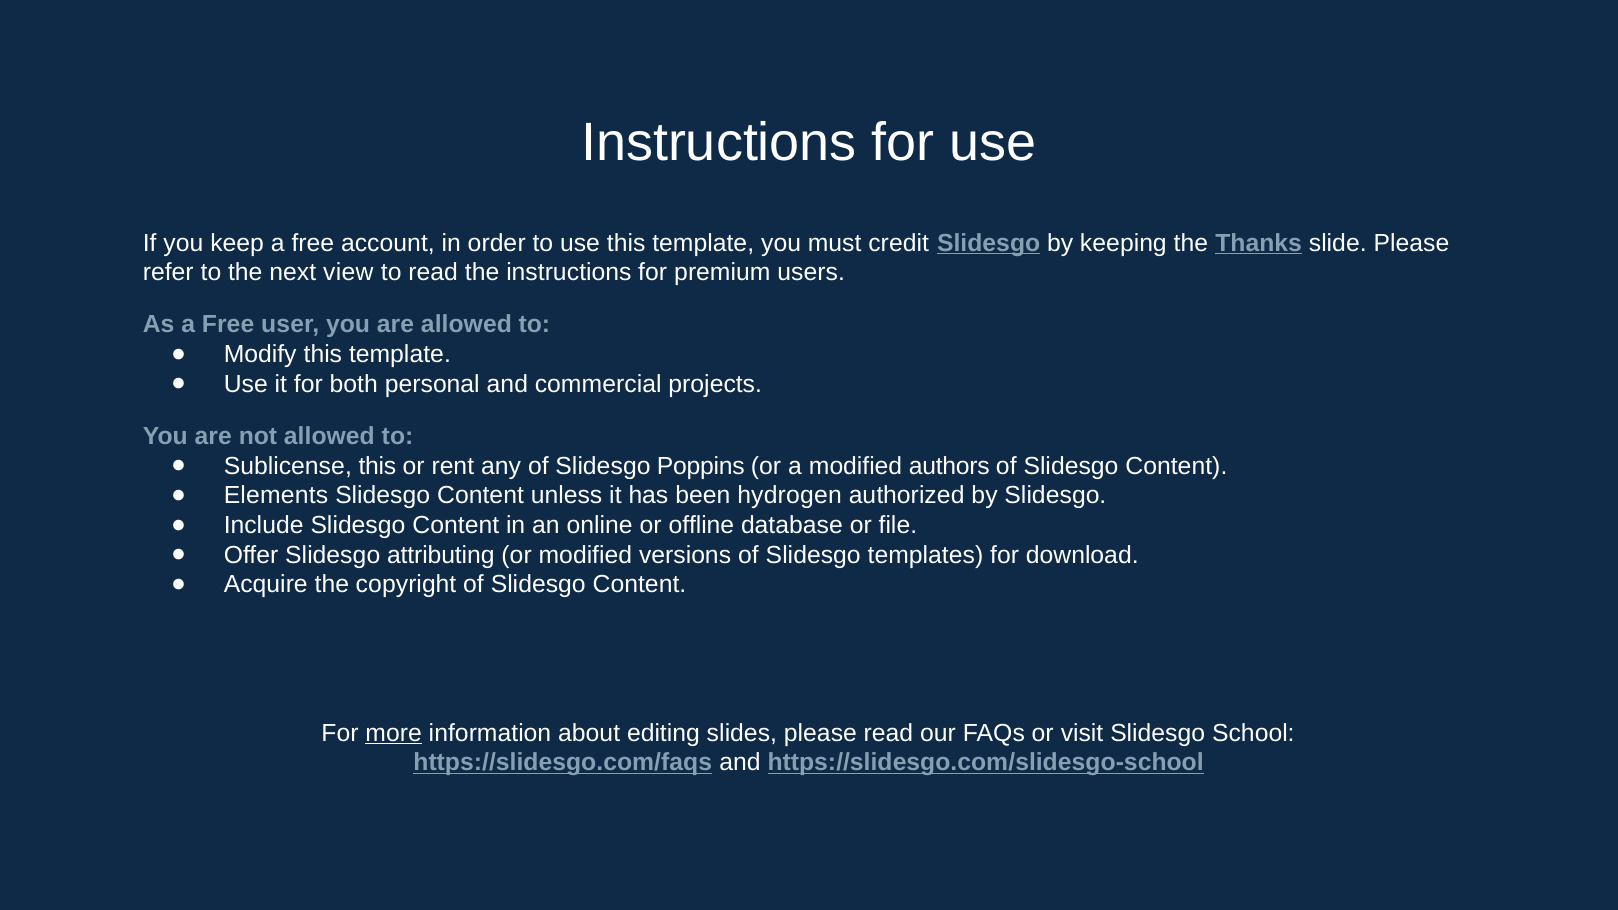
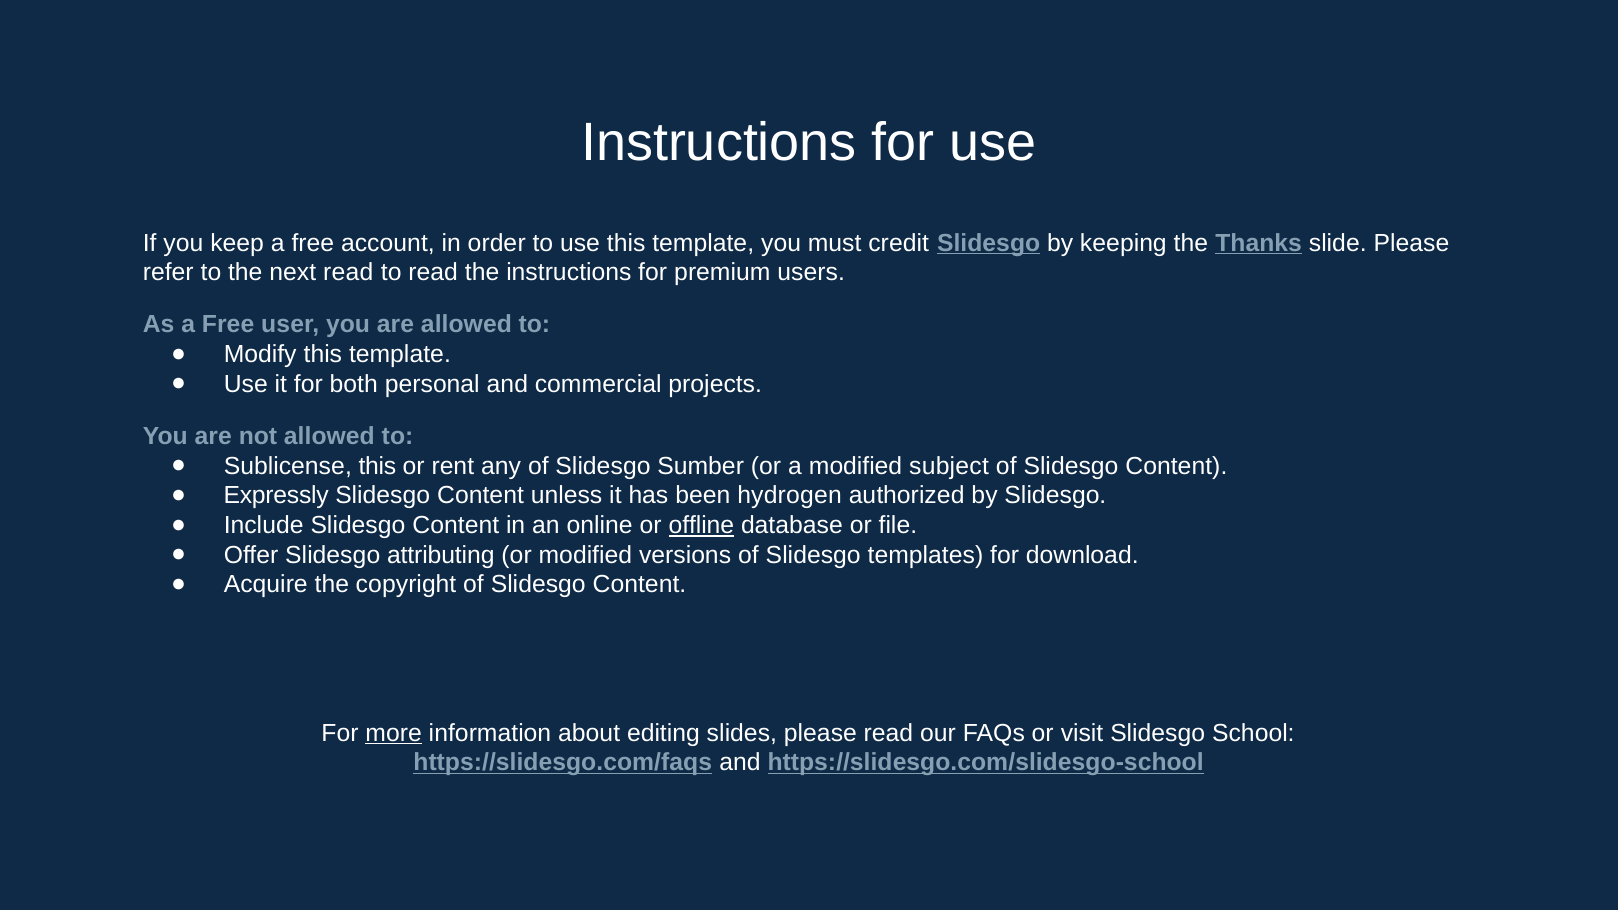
next view: view -> read (348, 273)
Poppins: Poppins -> Sumber (701, 466)
authors: authors -> subject (949, 466)
Elements: Elements -> Expressly (276, 496)
offline underline: none -> present (701, 525)
